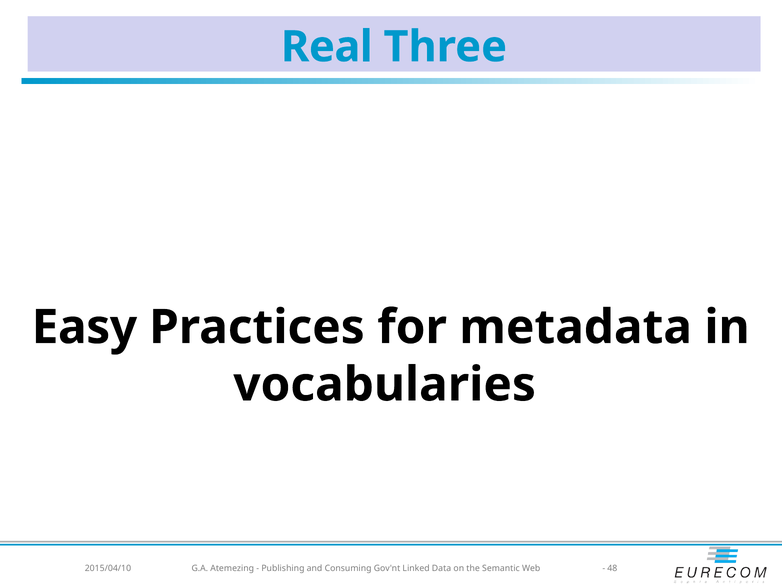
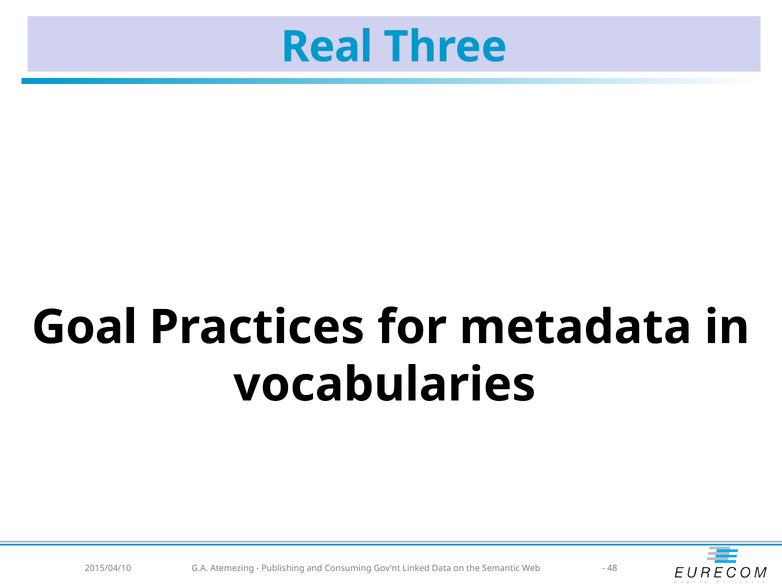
Easy: Easy -> Goal (84, 327)
